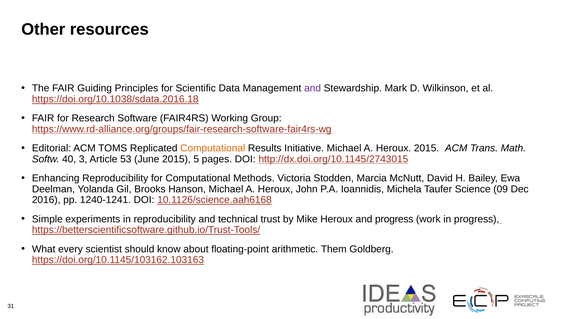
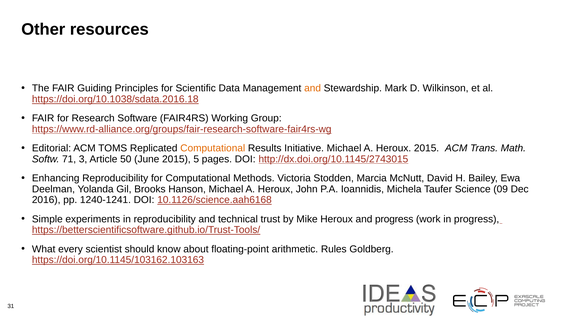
and colour: purple -> orange (313, 88)
40: 40 -> 71 (69, 159)
53: 53 -> 50 (126, 159)
Them: Them -> Rules (334, 249)
